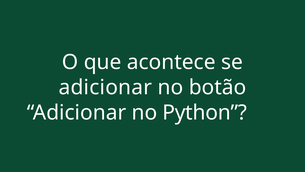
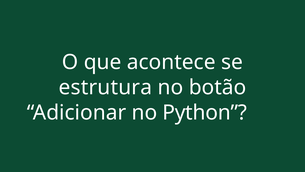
adicionar: adicionar -> estrutura (105, 87)
